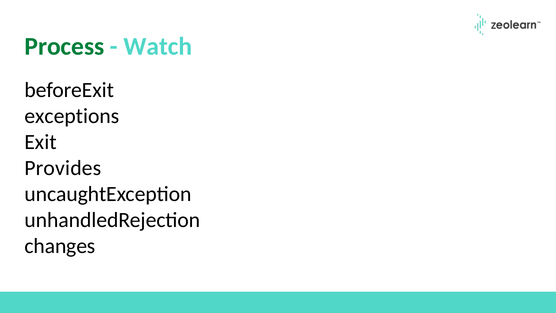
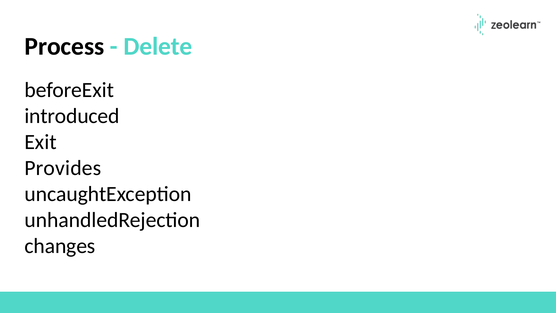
Process colour: green -> black (64, 46)
Watch: Watch -> Delete (158, 46)
exceptions: exceptions -> introduced (72, 116)
